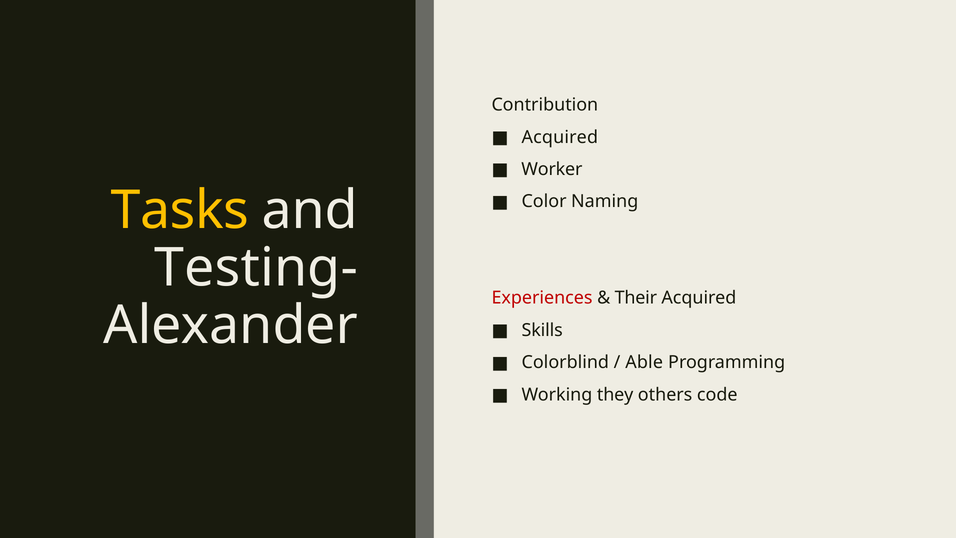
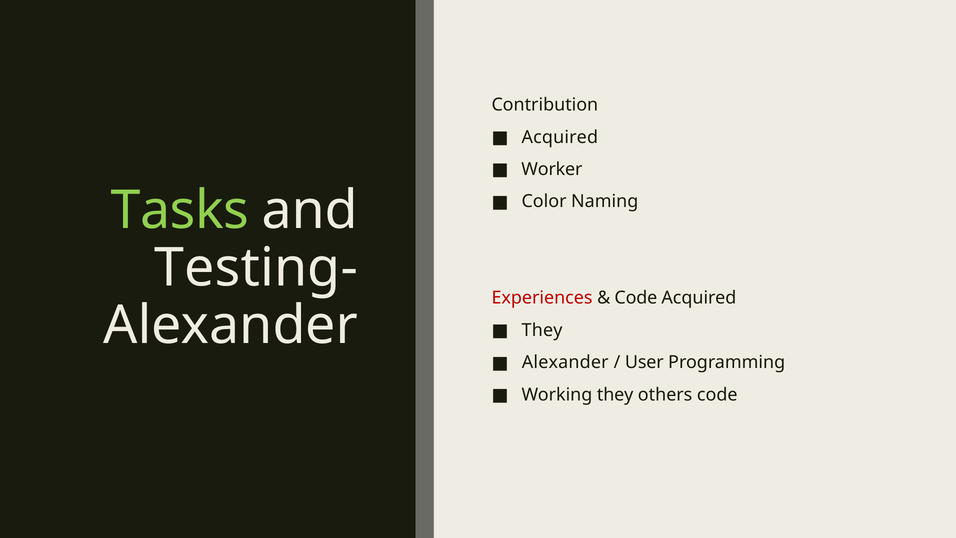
Tasks colour: yellow -> light green (180, 210)
Their: Their -> Code (636, 298)
Skills: Skills -> They (542, 330)
Colorblind: Colorblind -> Alexander (565, 362)
Able: Able -> User (644, 362)
